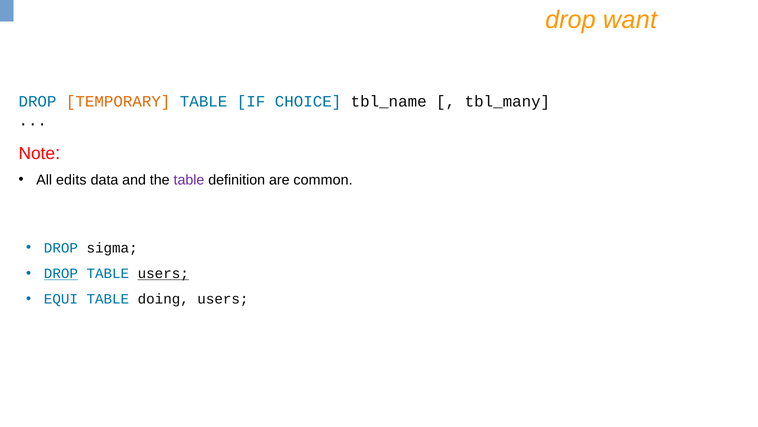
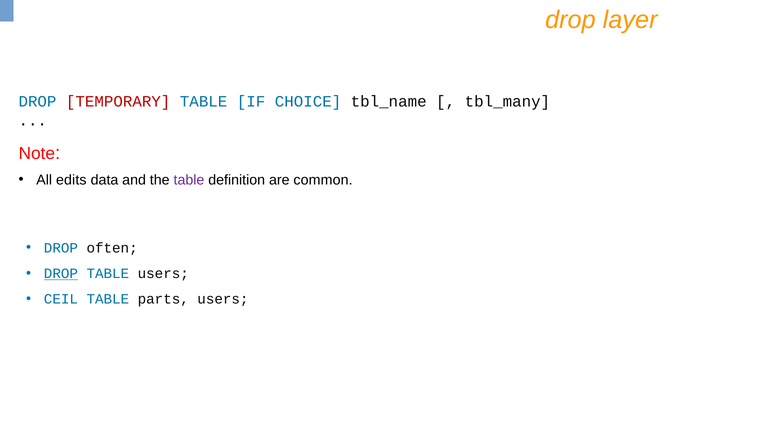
want: want -> layer (630, 20)
TEMPORARY colour: orange -> red (118, 102)
sigma: sigma -> often (112, 248)
users underline: present -> none (163, 273)
EQUI: EQUI -> CEIL (61, 299)
doing: doing -> parts (163, 299)
